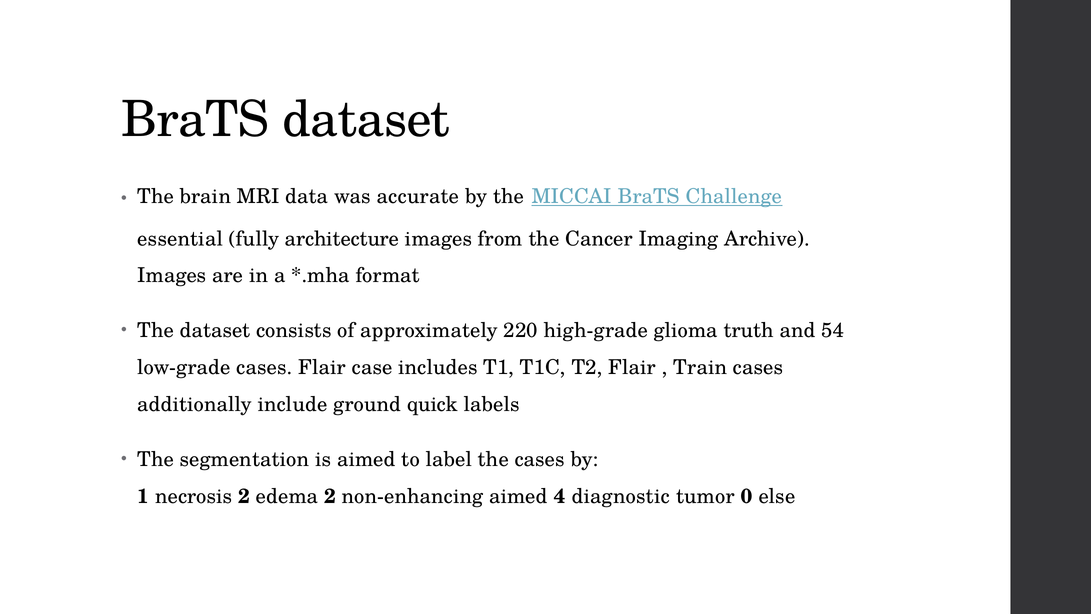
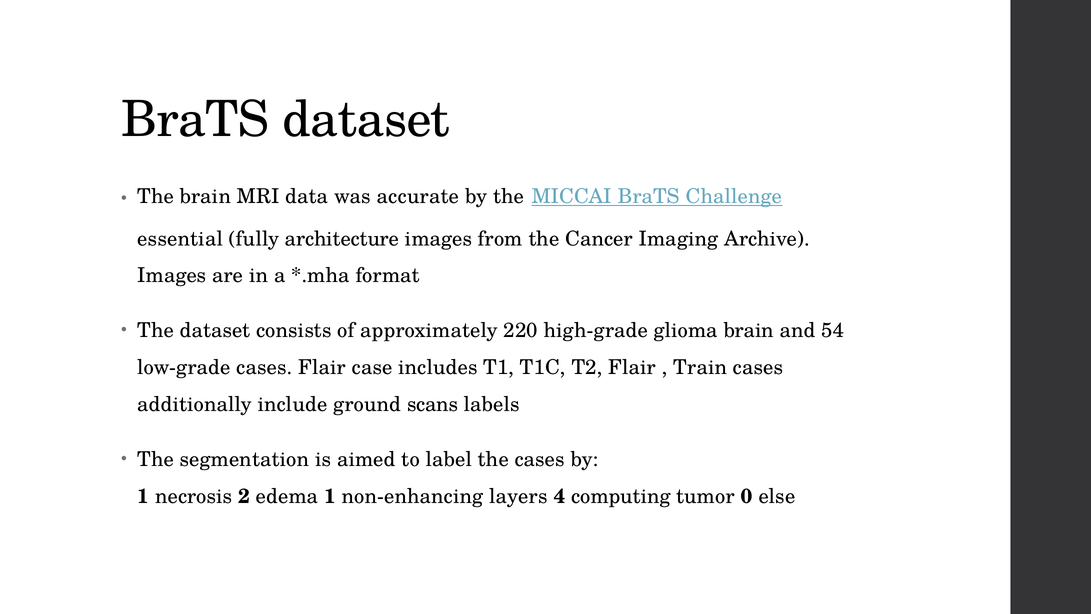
glioma truth: truth -> brain (749, 331)
quick: quick -> scans (433, 404)
edema 2: 2 -> 1 (330, 496)
non-enhancing aimed: aimed -> layers (518, 496)
diagnostic: diagnostic -> computing (621, 496)
